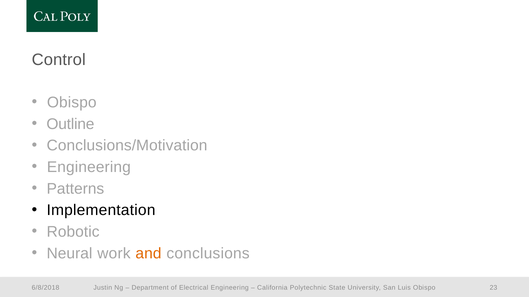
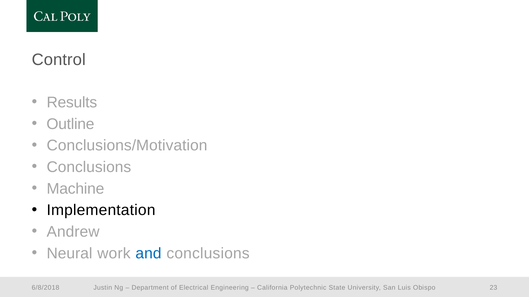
Obispo: Obispo -> Results (72, 103)
Engineering: Engineering -> Conclusions (89, 167)
Patterns: Patterns -> Machine (75, 189)
Robotic: Robotic -> Andrew (73, 232)
and colour: orange -> blue (148, 254)
